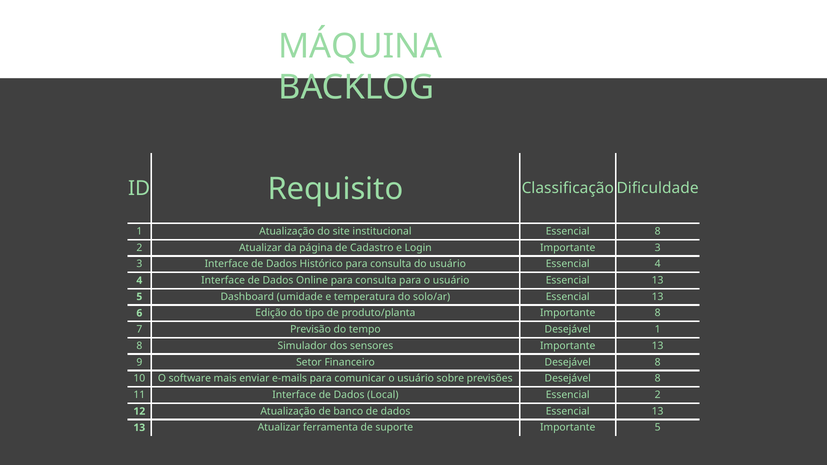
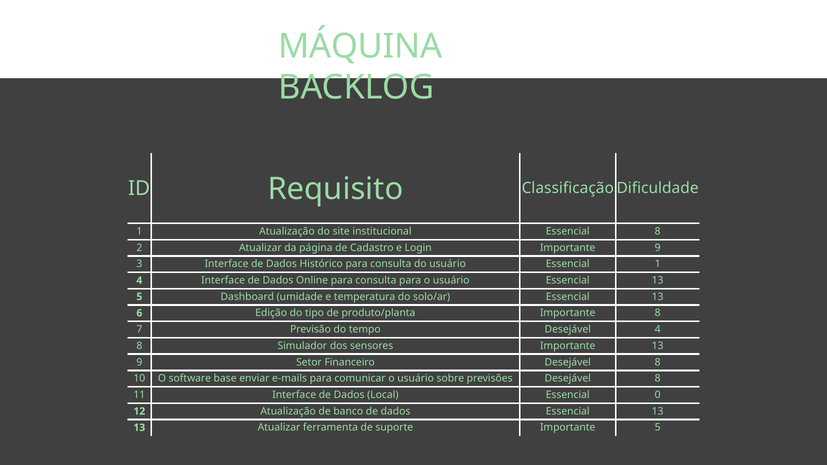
Importante 3: 3 -> 9 (658, 248)
Essencial 4: 4 -> 1 (658, 264)
Desejável 1: 1 -> 4 (658, 330)
mais: mais -> base (225, 379)
Essencial 2: 2 -> 0 (658, 395)
